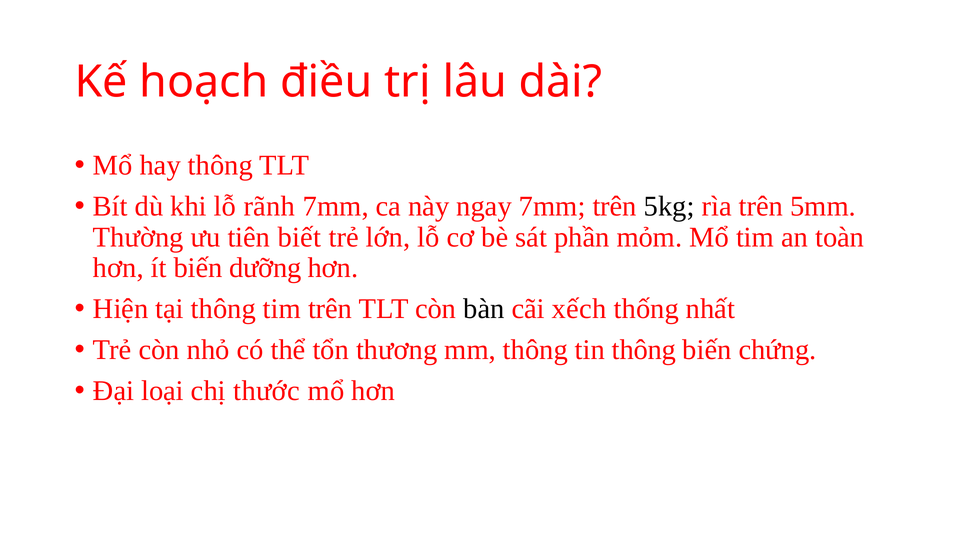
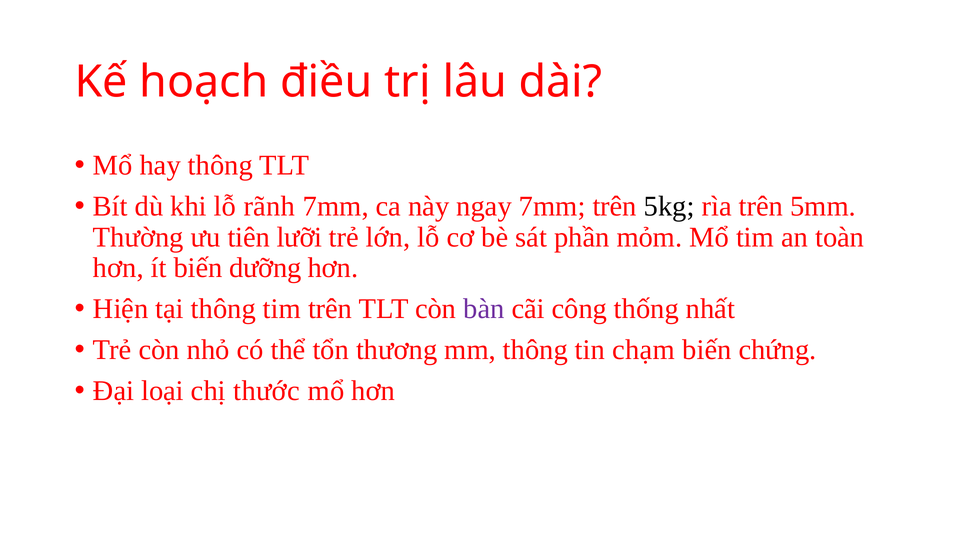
biết: biết -> lưỡi (300, 237)
bàn colour: black -> purple (484, 309)
xếch: xếch -> công (579, 309)
tin thông: thông -> chạm (644, 350)
